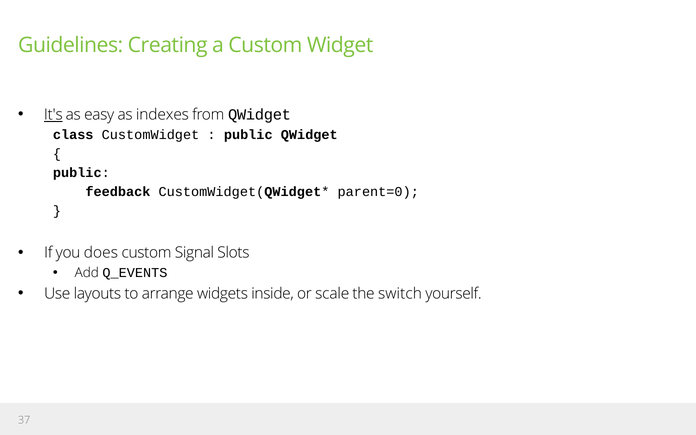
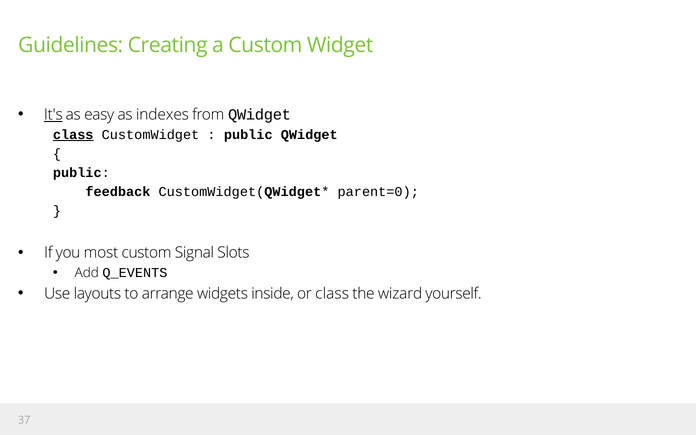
class underline: none -> present (73, 135)
does: does -> most (101, 253)
or scale: scale -> class (332, 293)
switch: switch -> wizard (400, 293)
